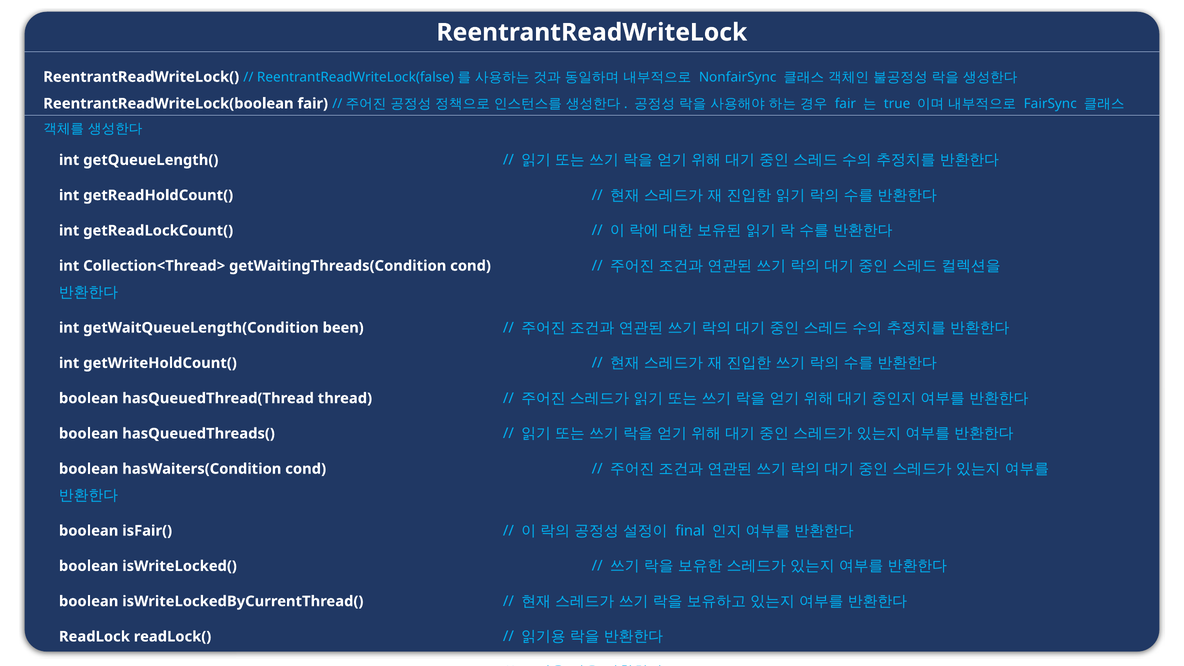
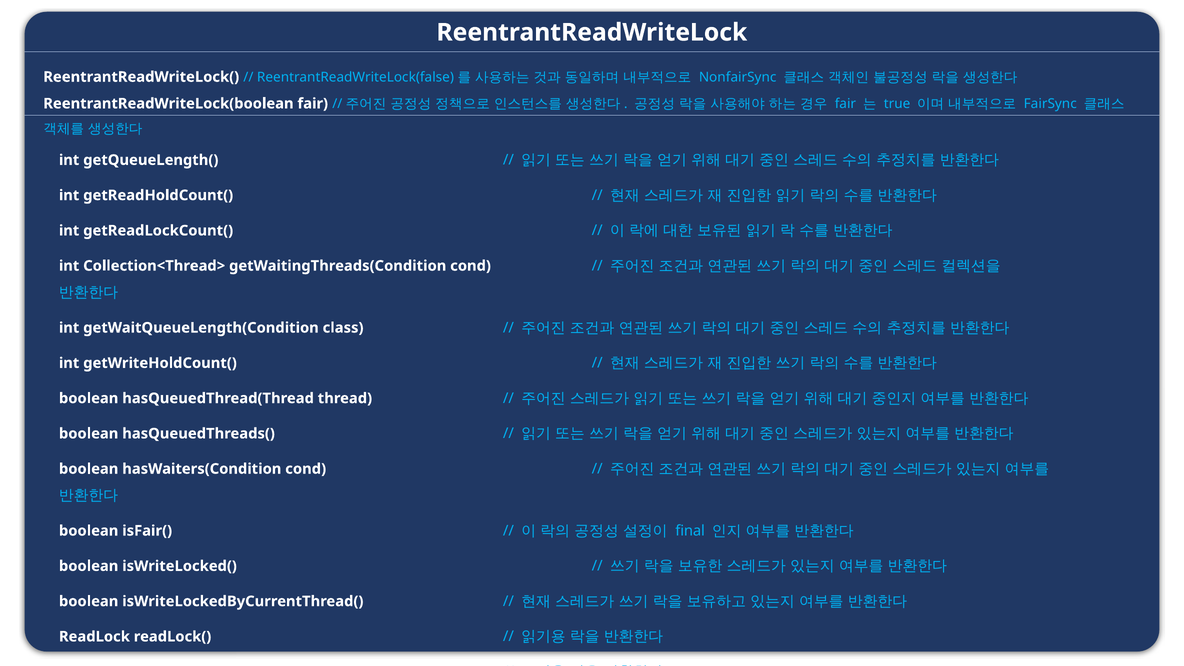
been: been -> class (343, 328)
